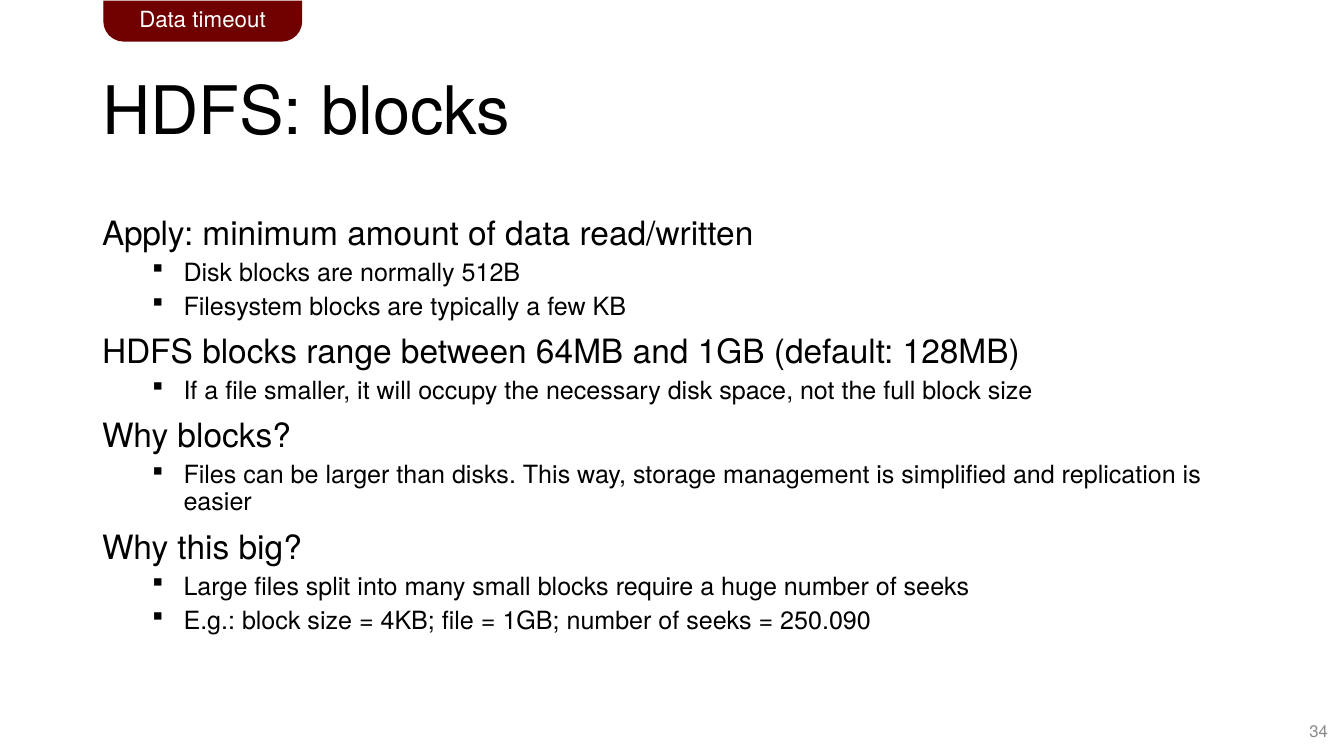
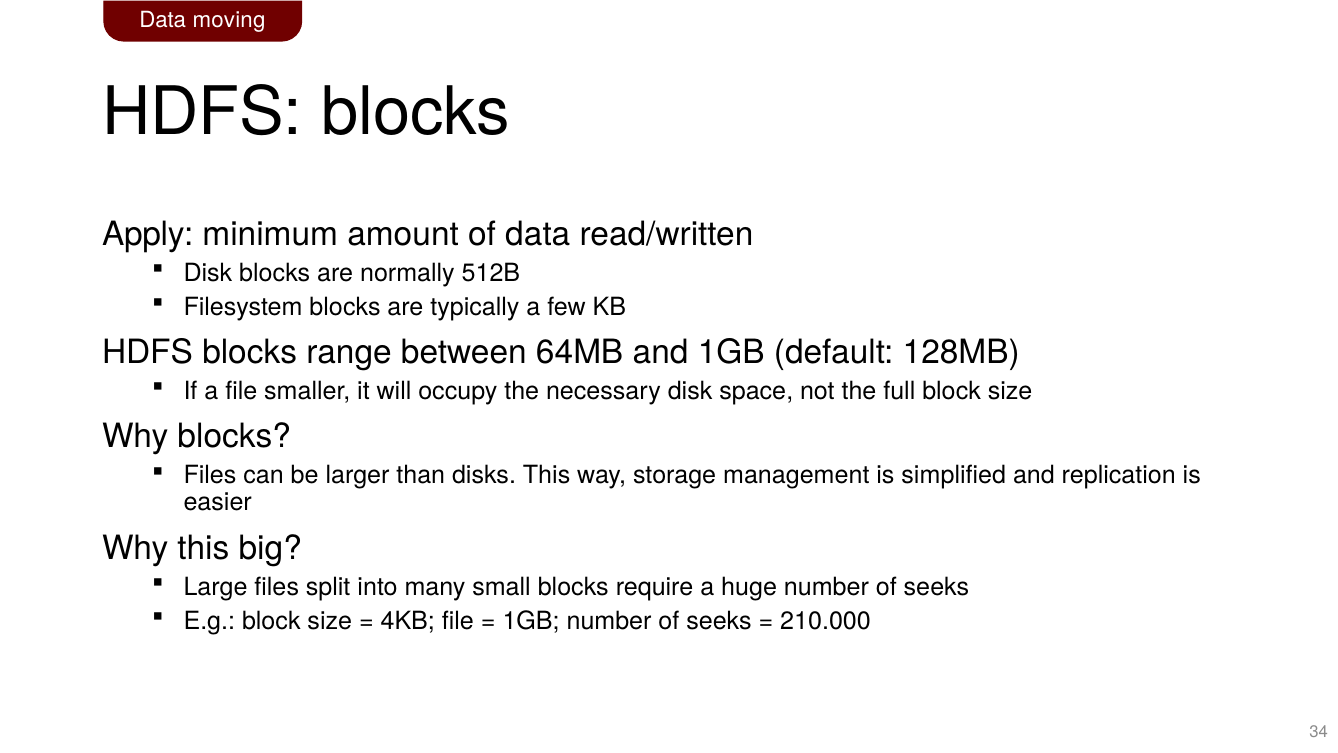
timeout: timeout -> moving (229, 20)
250.090: 250.090 -> 210.000 (826, 621)
